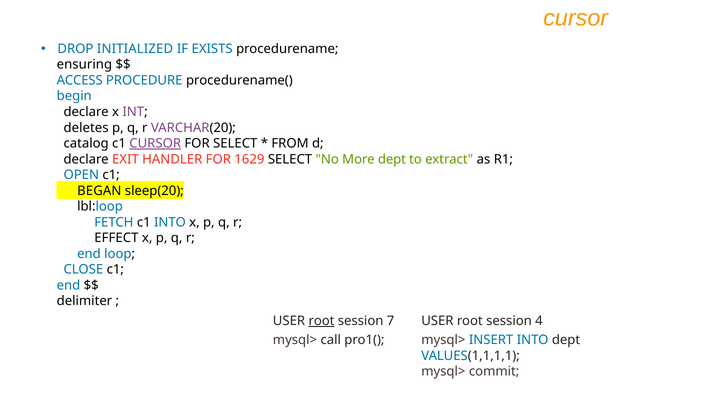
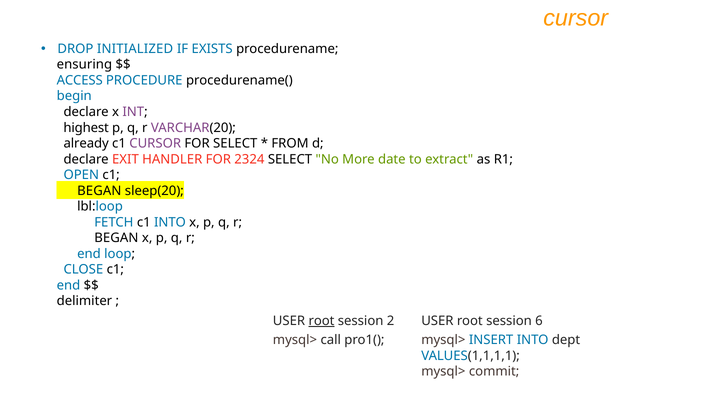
deletes: deletes -> highest (86, 128)
catalog: catalog -> already (86, 144)
CURSOR underline: present -> none (155, 144)
1629: 1629 -> 2324 (249, 159)
More dept: dept -> date (392, 159)
EFFECT: EFFECT -> BEGAN (116, 238)
7: 7 -> 2 (391, 321)
4: 4 -> 6 (539, 321)
